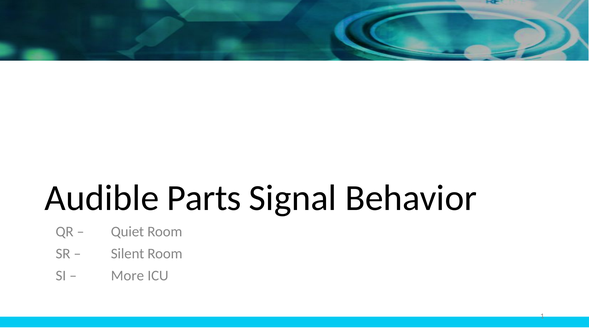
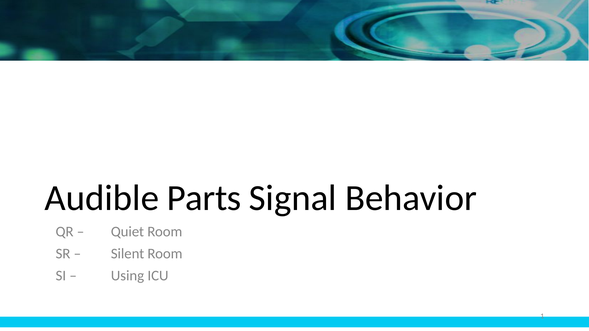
More: More -> Using (128, 276)
